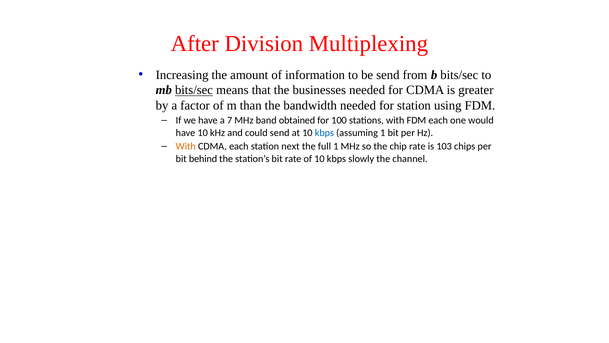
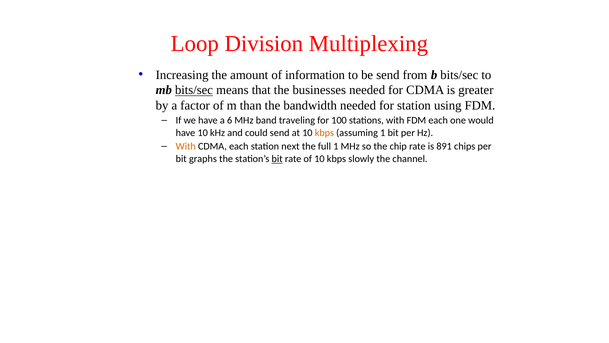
After: After -> Loop (195, 43)
7: 7 -> 6 (230, 120)
obtained: obtained -> traveling (297, 120)
kbps colour: blue -> orange (324, 133)
103: 103 -> 891 (444, 146)
behind: behind -> graphs (203, 159)
bit underline: none -> present (277, 159)
